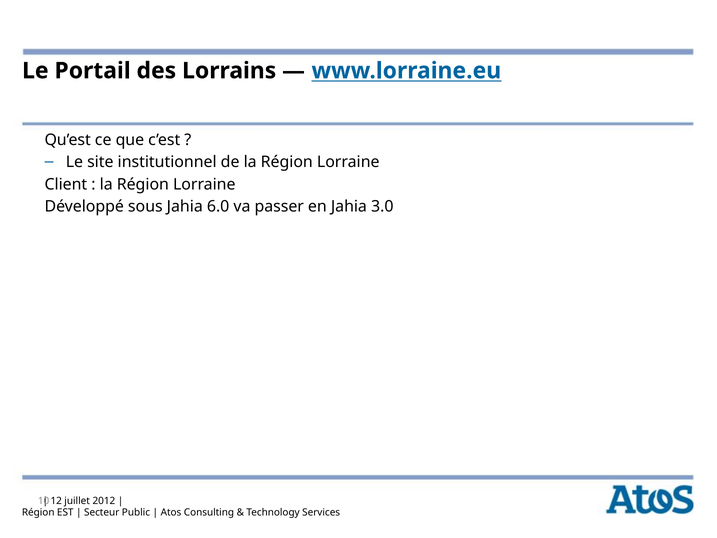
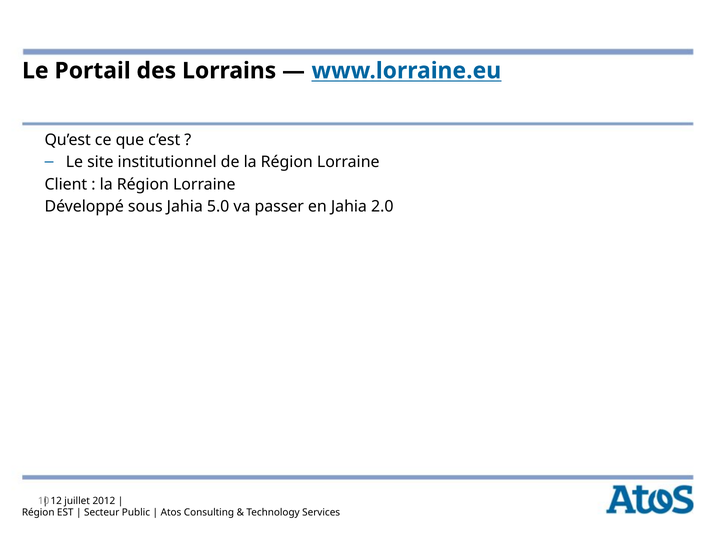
6.0: 6.0 -> 5.0 (218, 207)
3.0: 3.0 -> 2.0 (382, 207)
